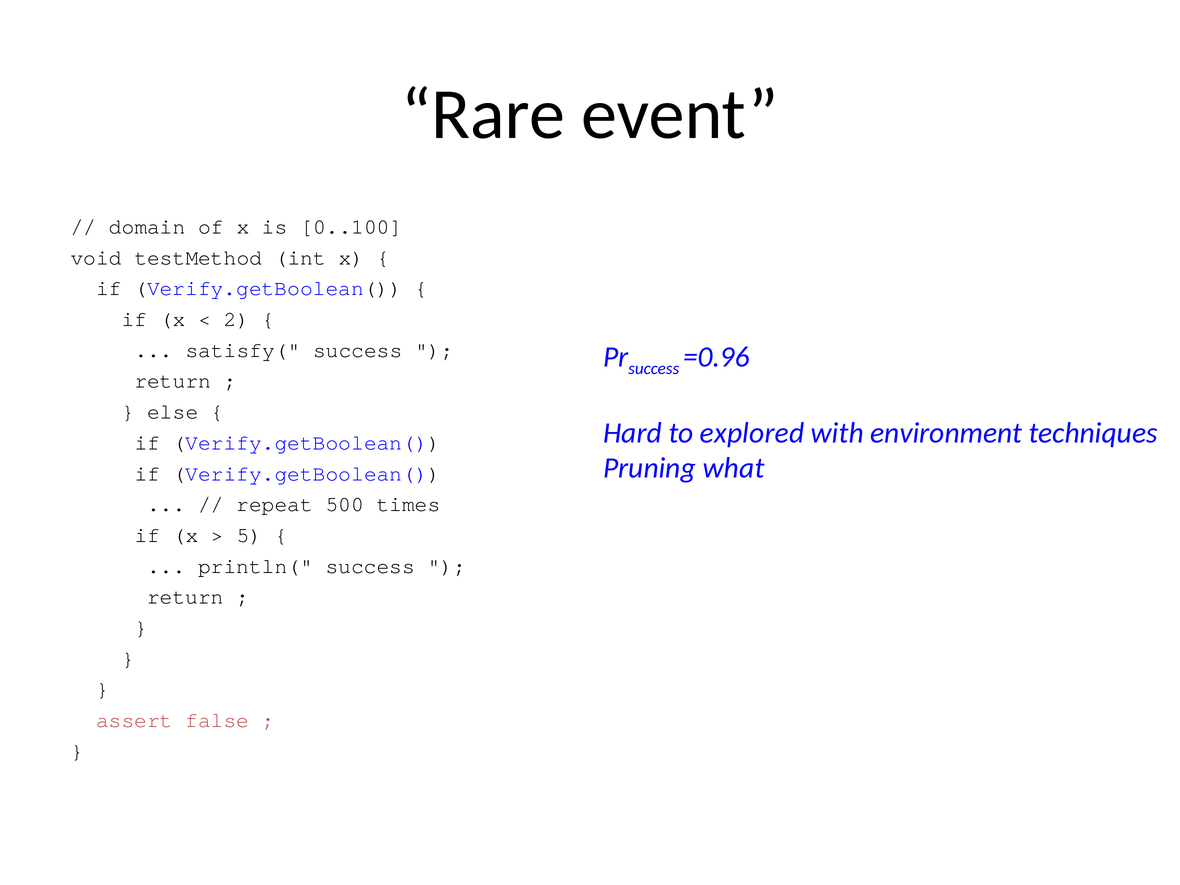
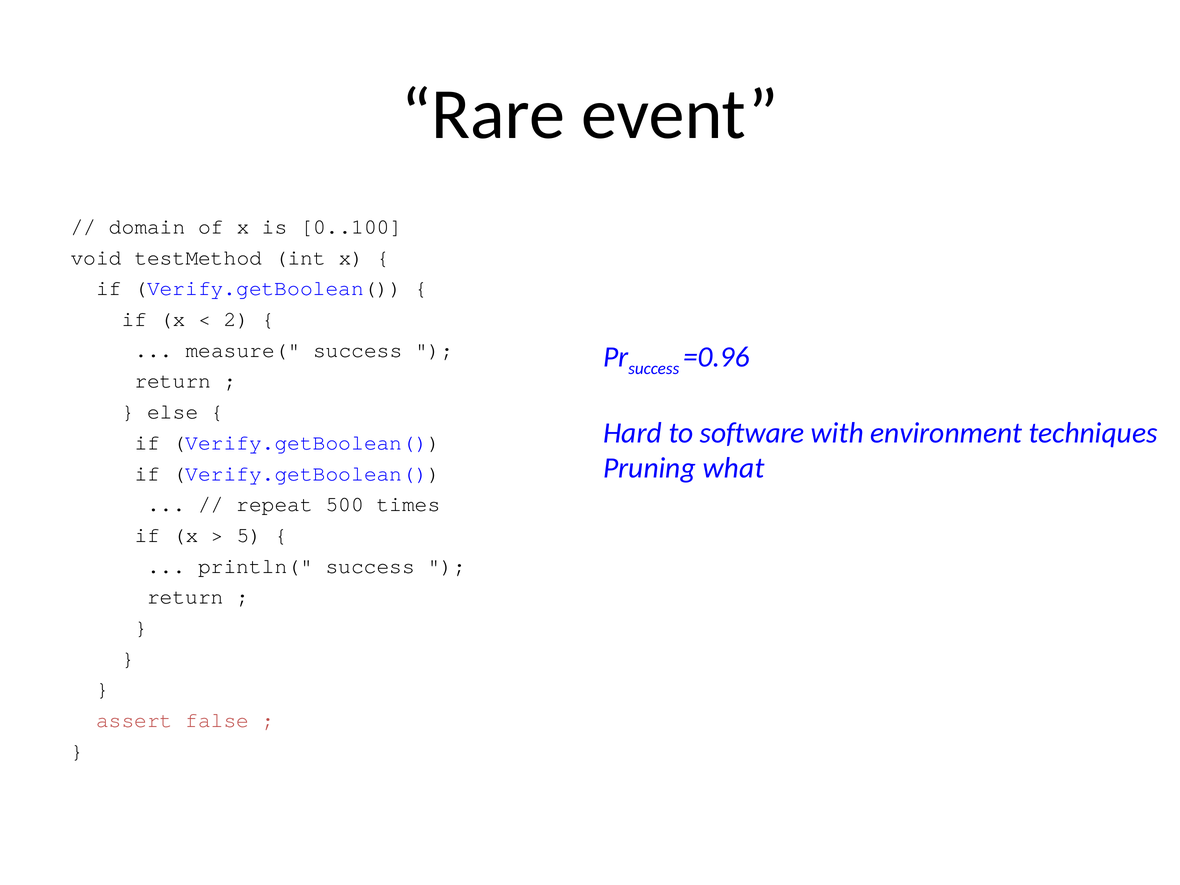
satisfy(: satisfy( -> measure( (243, 350)
explored: explored -> software (752, 433)
